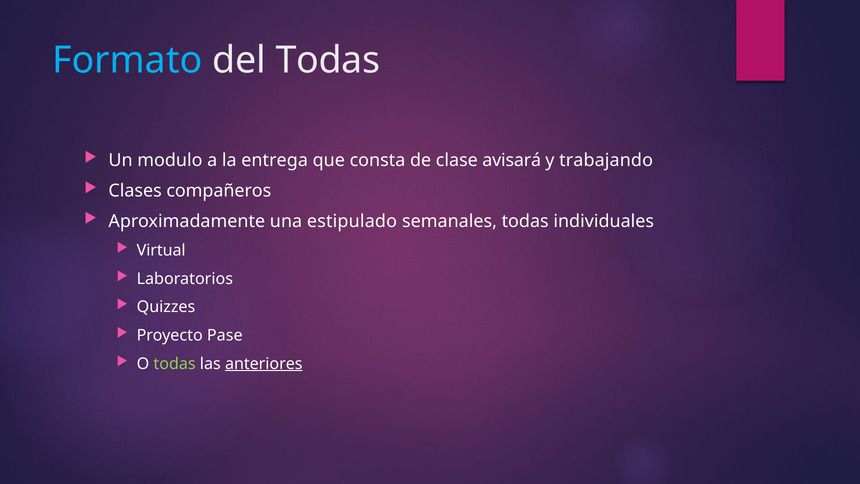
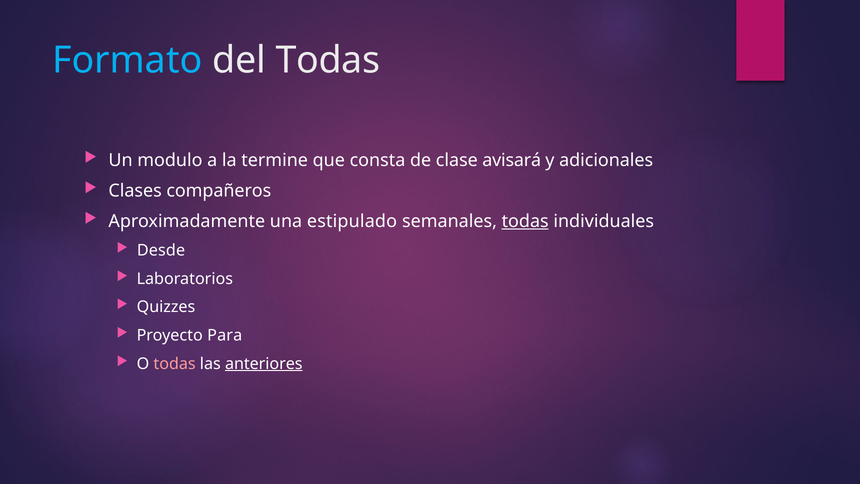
entrega: entrega -> termine (275, 160)
trabajando: trabajando -> adicionales (606, 160)
todas underline: none -> present (525, 221)
Virtual: Virtual -> Desde (161, 250)
Pase: Pase -> Para (225, 335)
todas colour: light green -> pink (175, 364)
